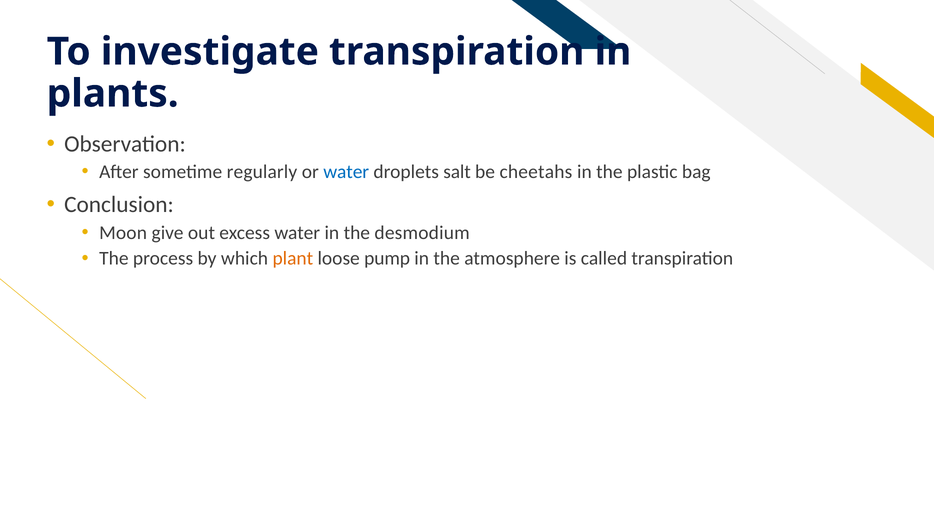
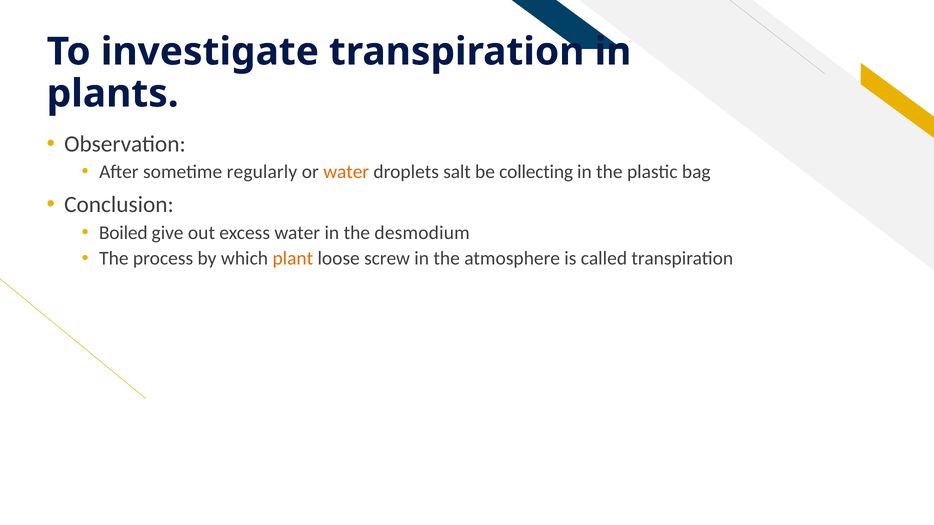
water colour: blue -> orange (346, 172)
cheetahs: cheetahs -> collecting (536, 172)
Moon: Moon -> Boiled (123, 233)
pump: pump -> screw (387, 259)
